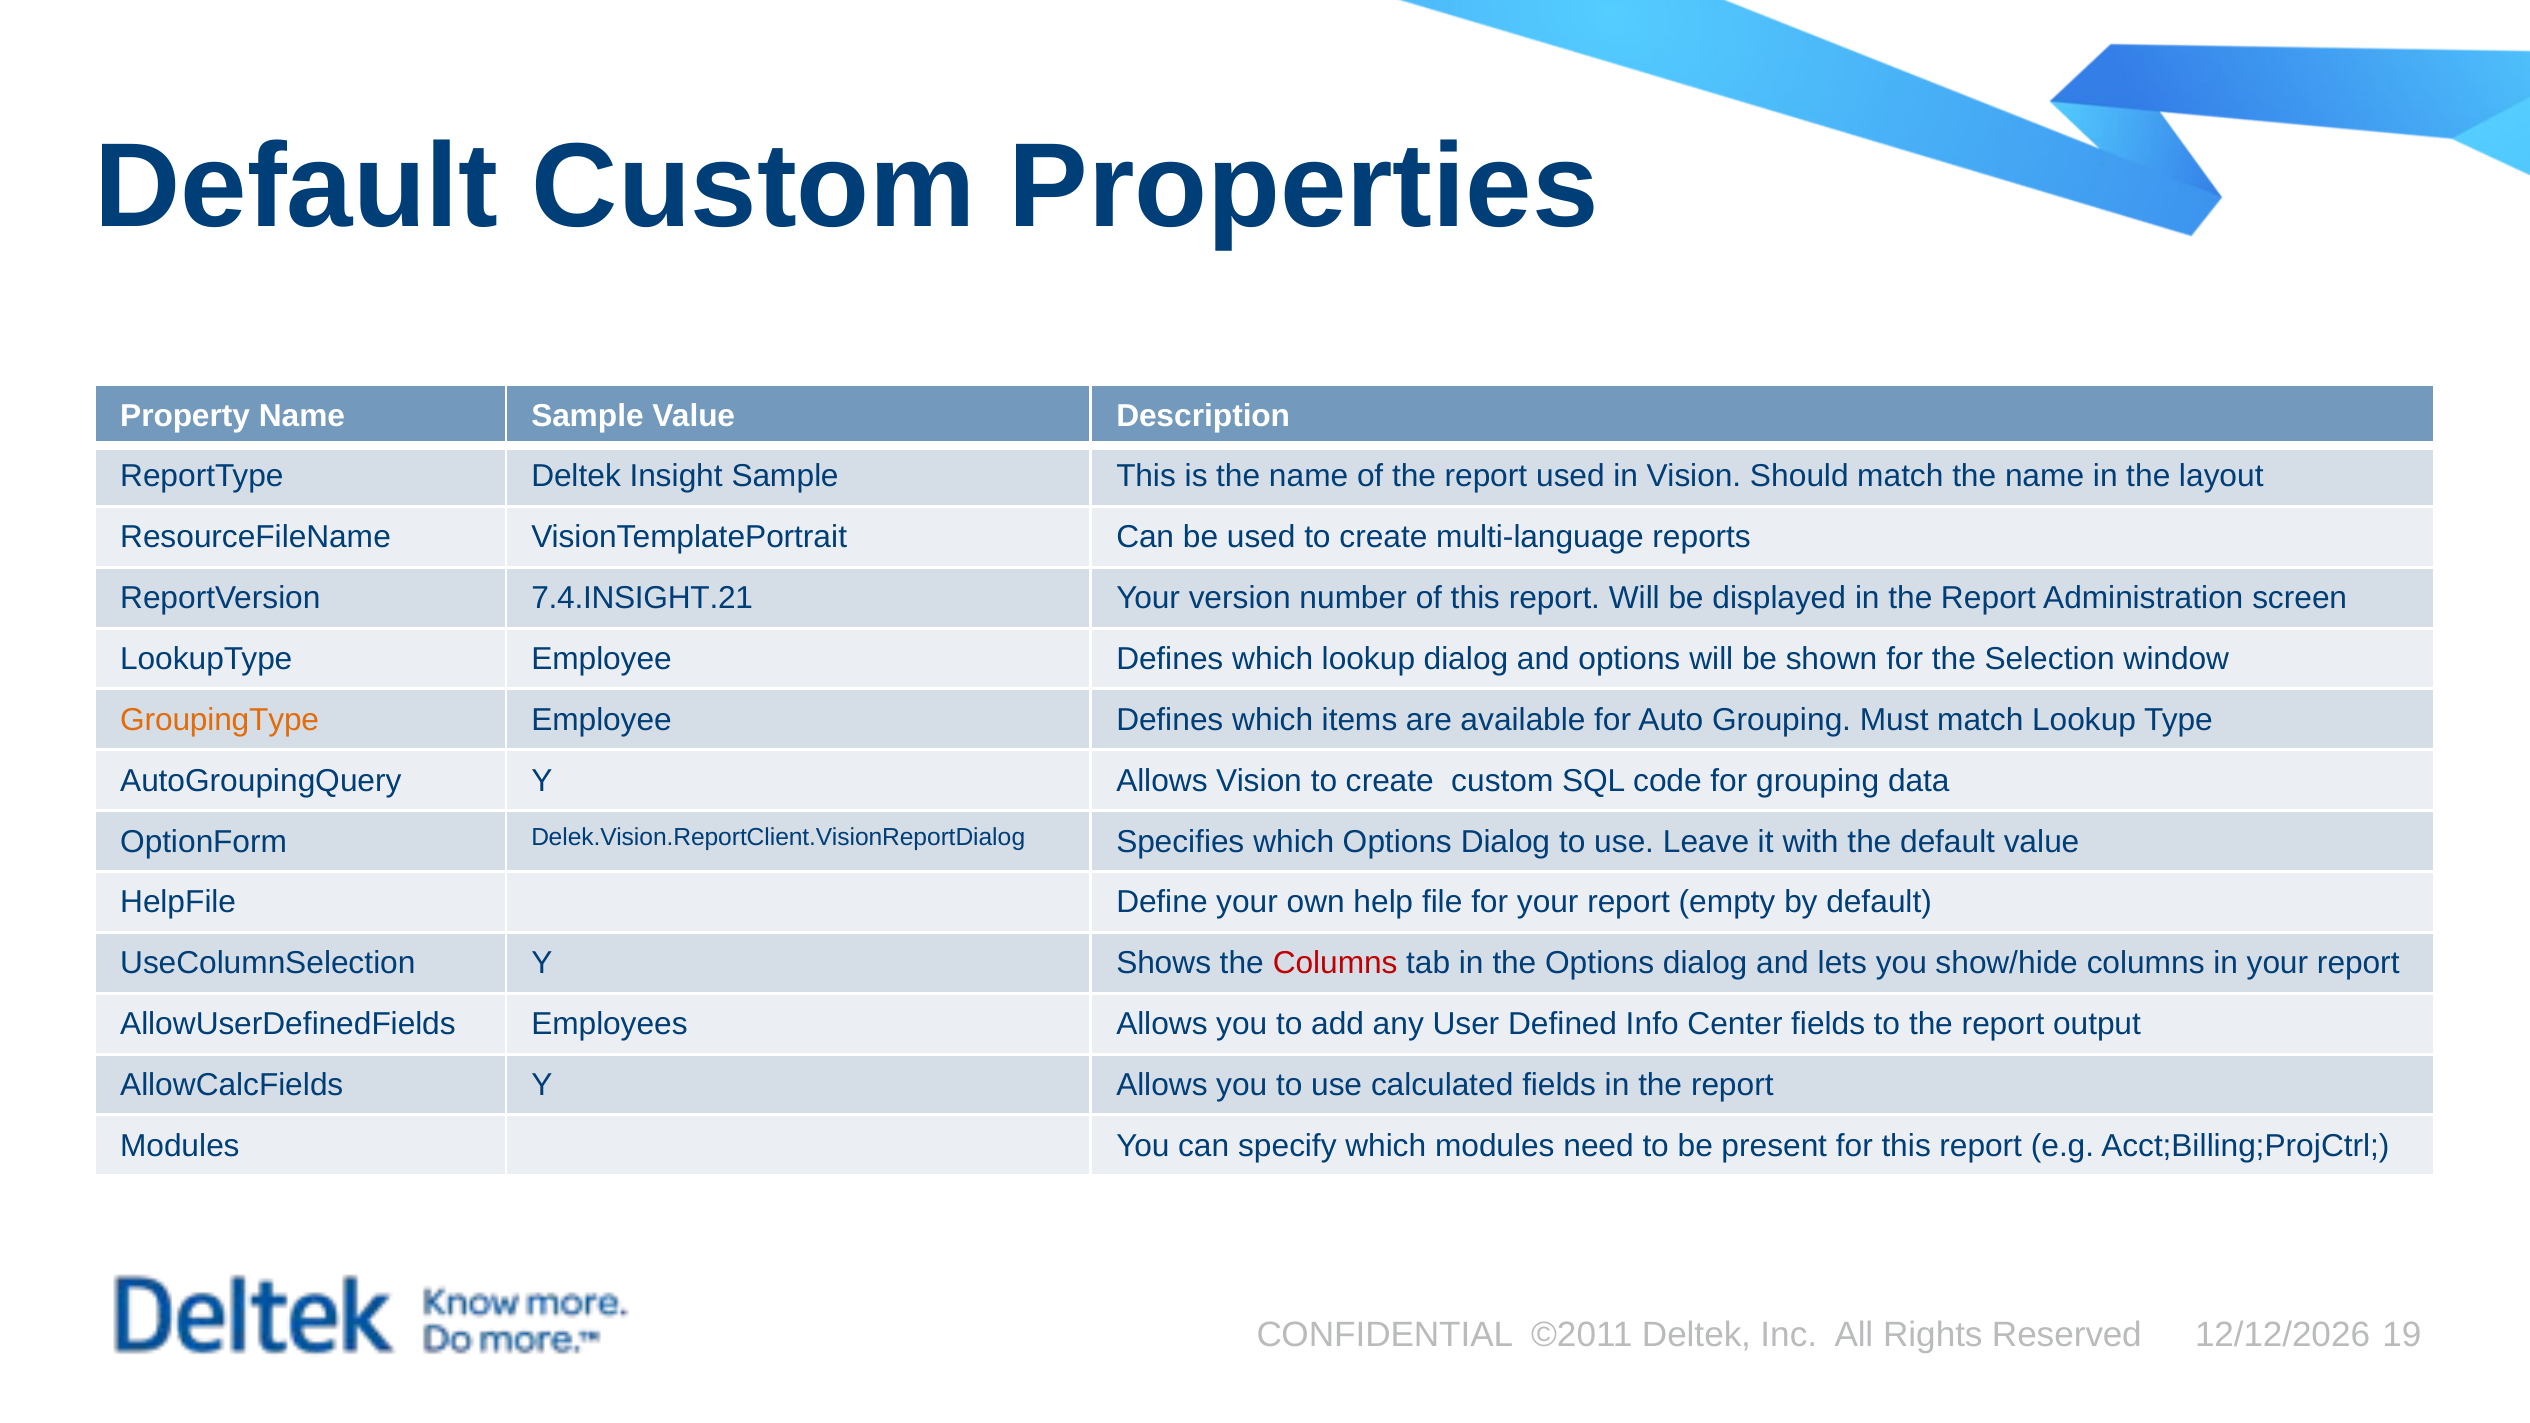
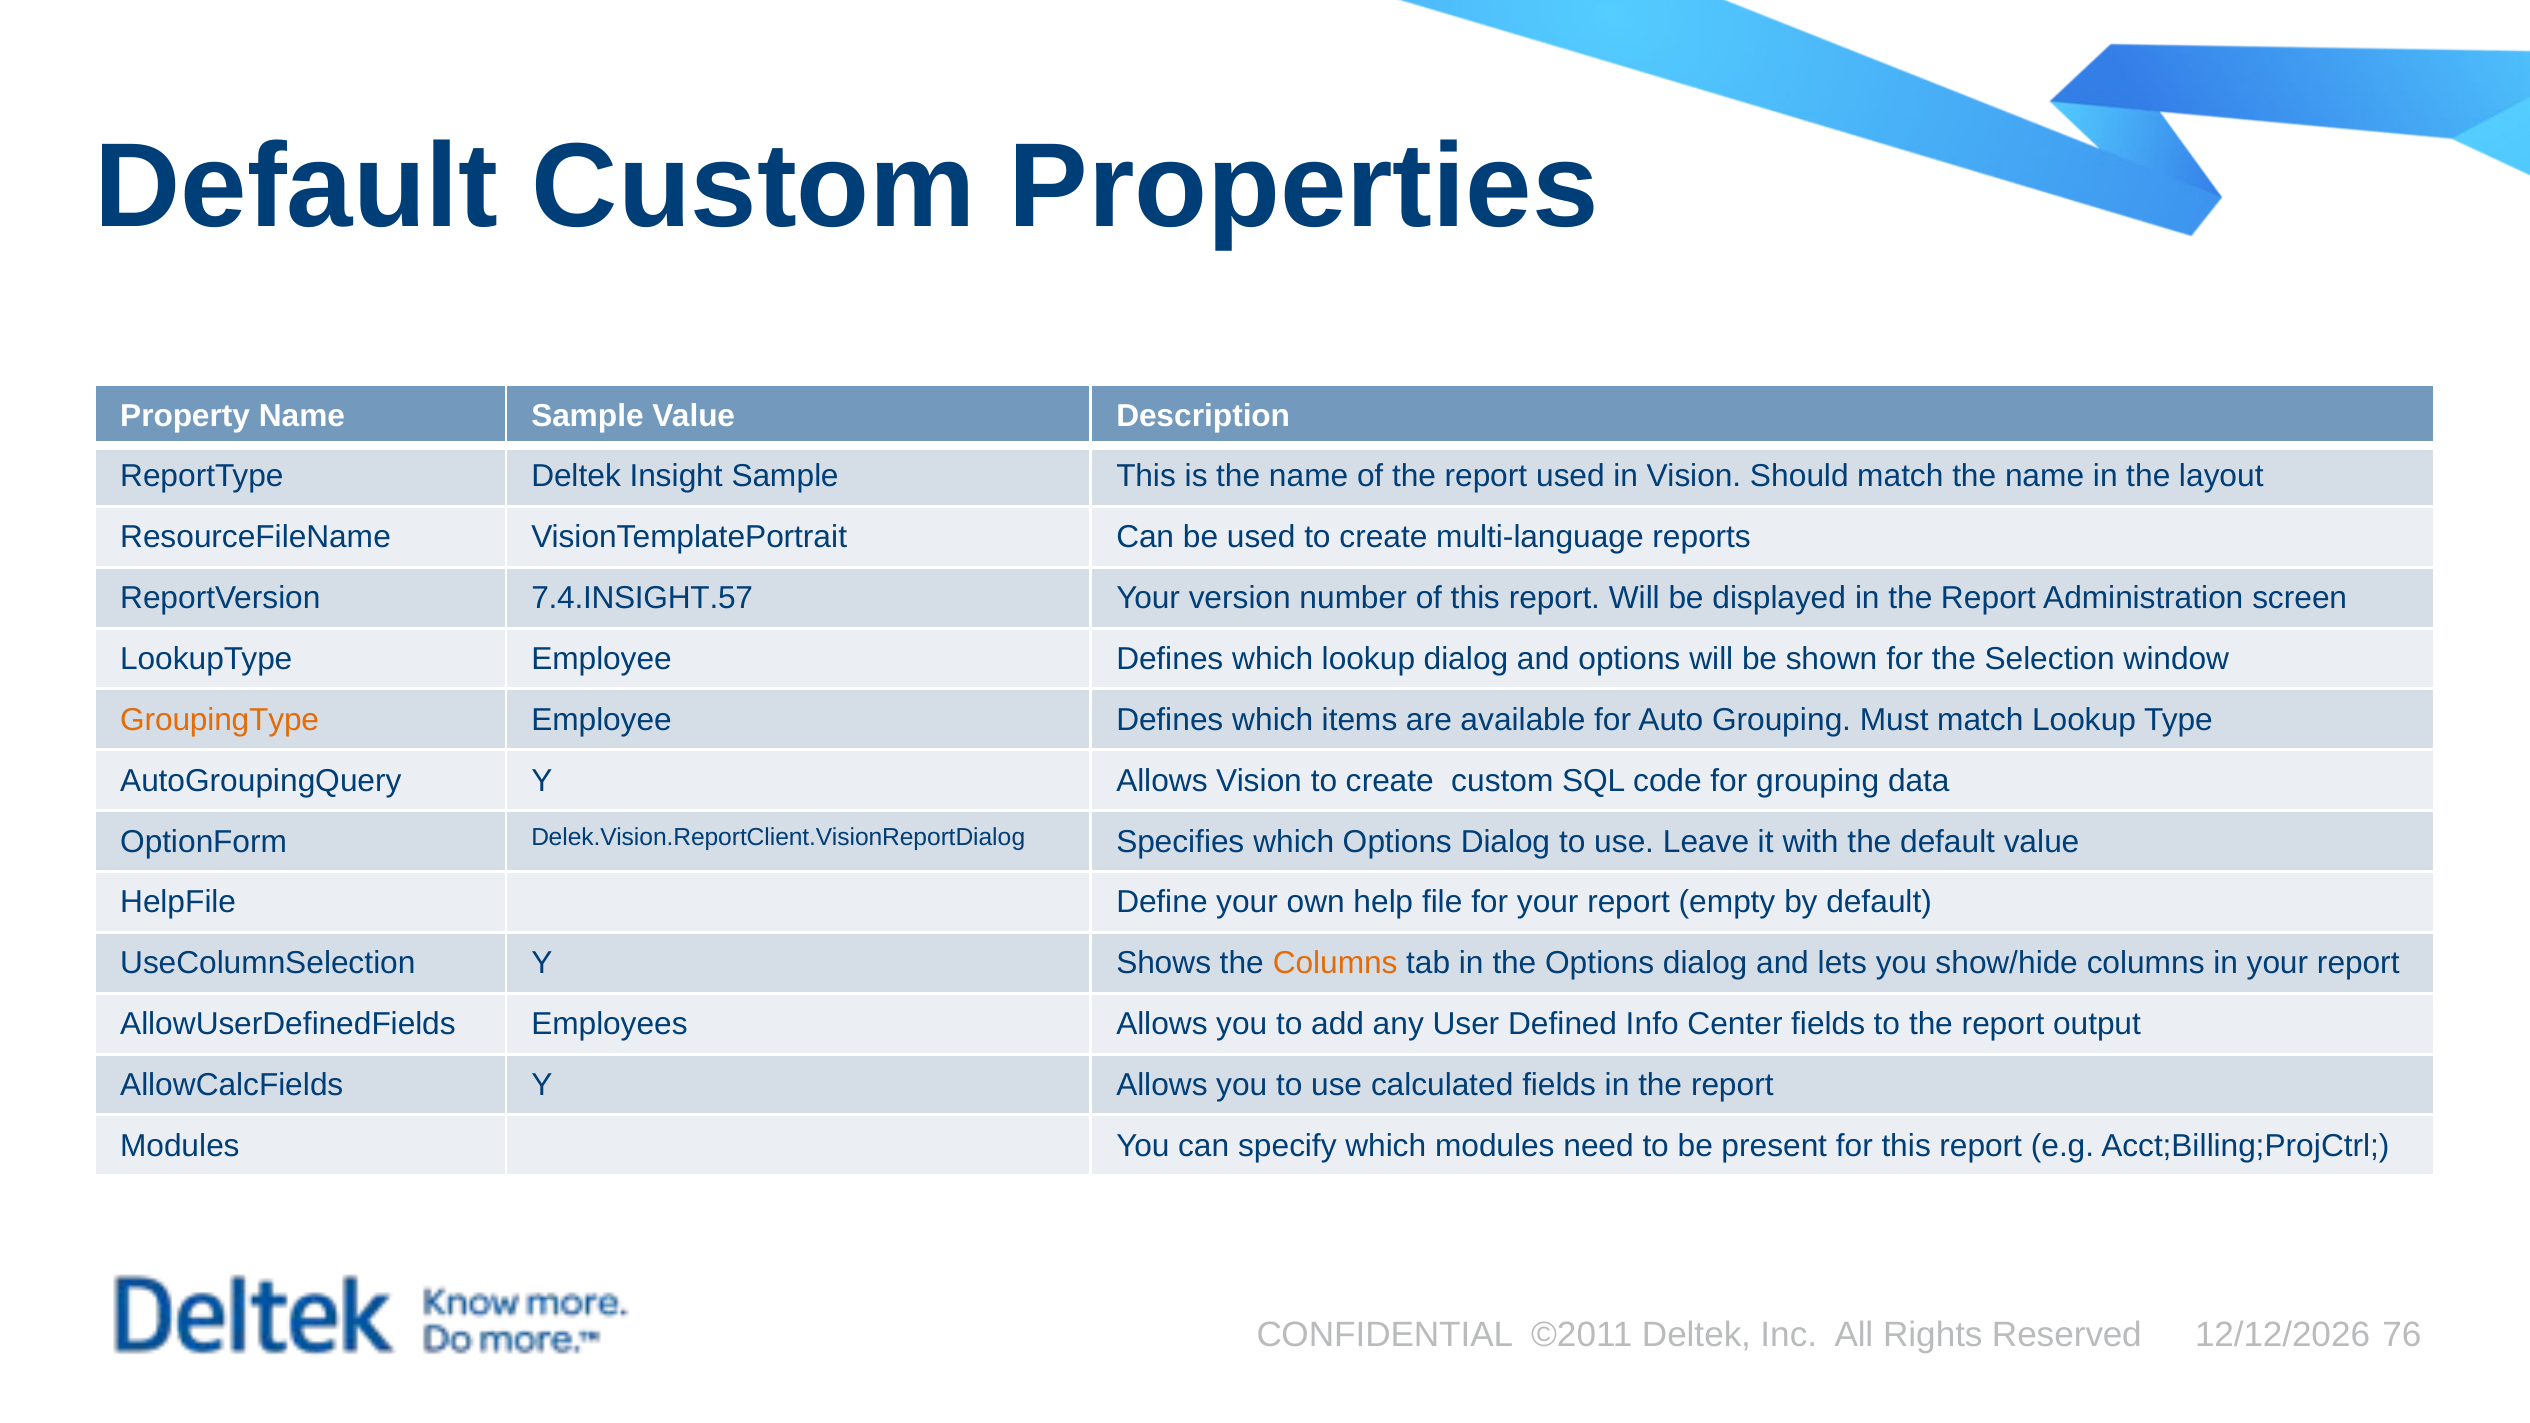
7.4.INSIGHT.21: 7.4.INSIGHT.21 -> 7.4.INSIGHT.57 (642, 598)
Columns colour: red -> orange (1335, 963)
19: 19 -> 76 (2402, 1335)
